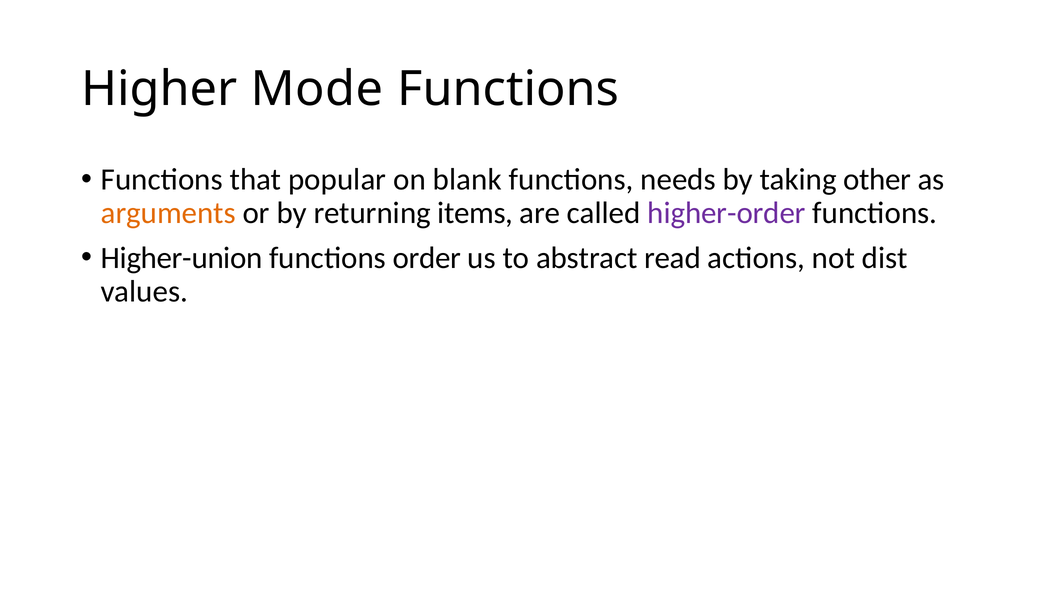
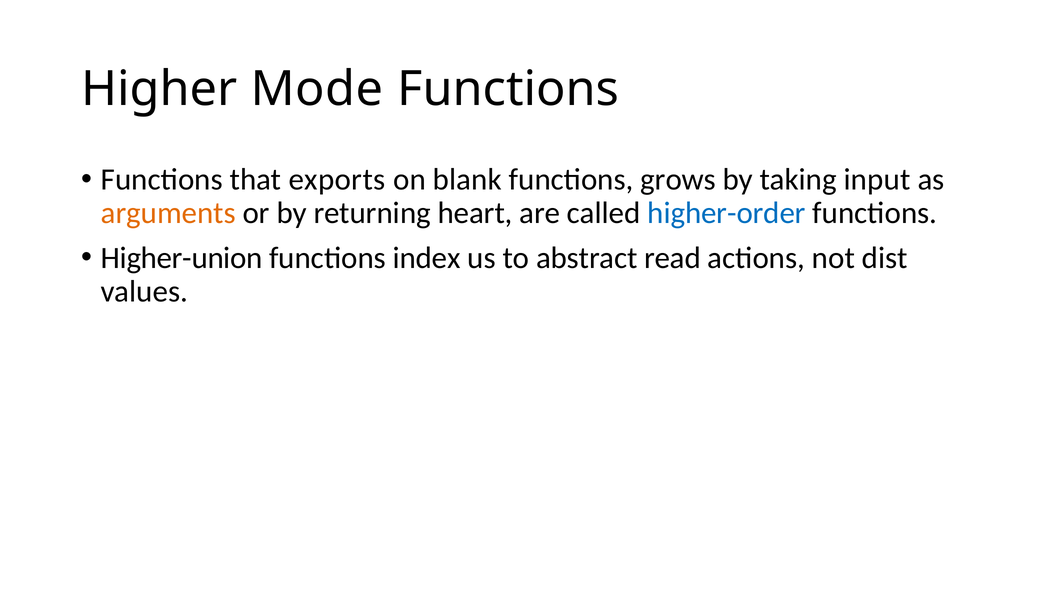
popular: popular -> exports (337, 180)
needs: needs -> grows (678, 180)
other: other -> input (877, 180)
items: items -> heart (475, 213)
higher-order colour: purple -> blue (727, 213)
order: order -> index (427, 258)
